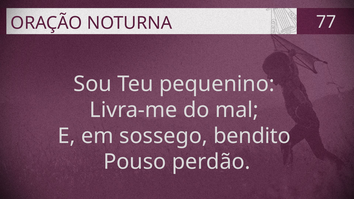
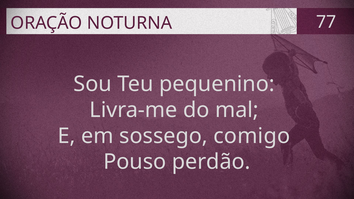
bendito: bendito -> comigo (252, 136)
